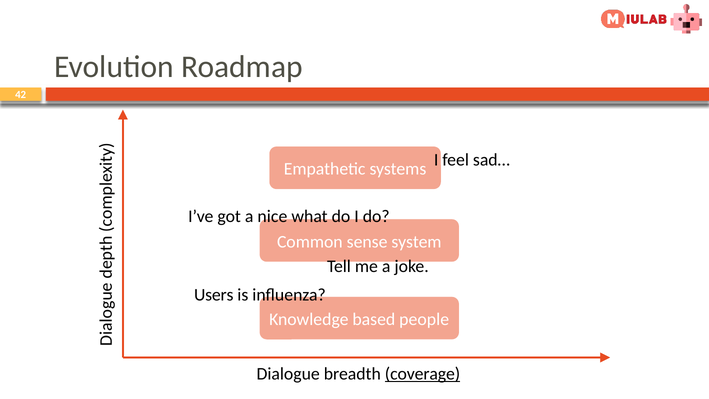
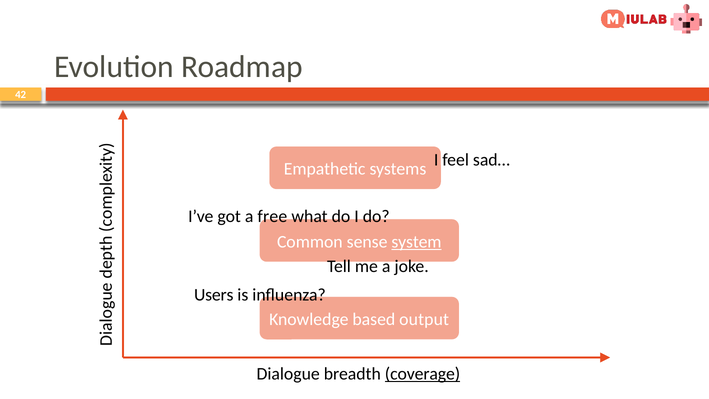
nice: nice -> free (272, 216)
system underline: none -> present (416, 242)
people: people -> output (424, 319)
